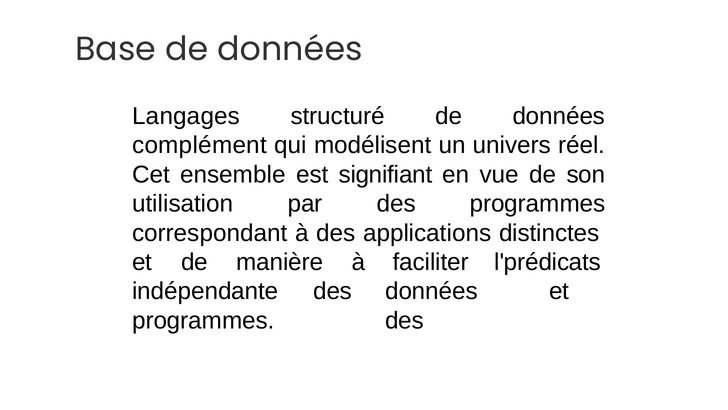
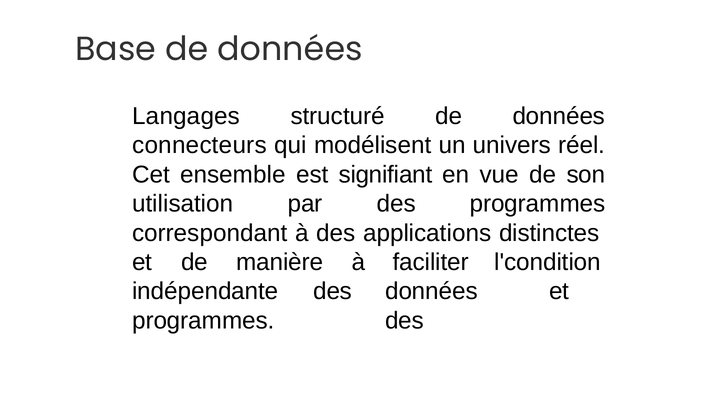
complément: complément -> connecteurs (200, 145)
l'prédicats: l'prédicats -> l'condition (548, 262)
